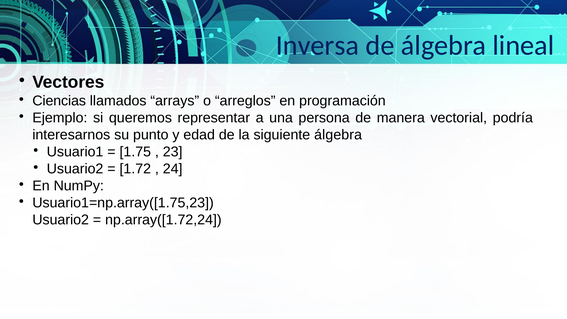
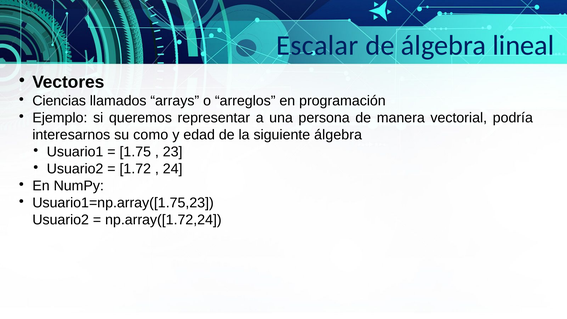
Inversa: Inversa -> Escalar (317, 46)
punto: punto -> como (151, 135)
